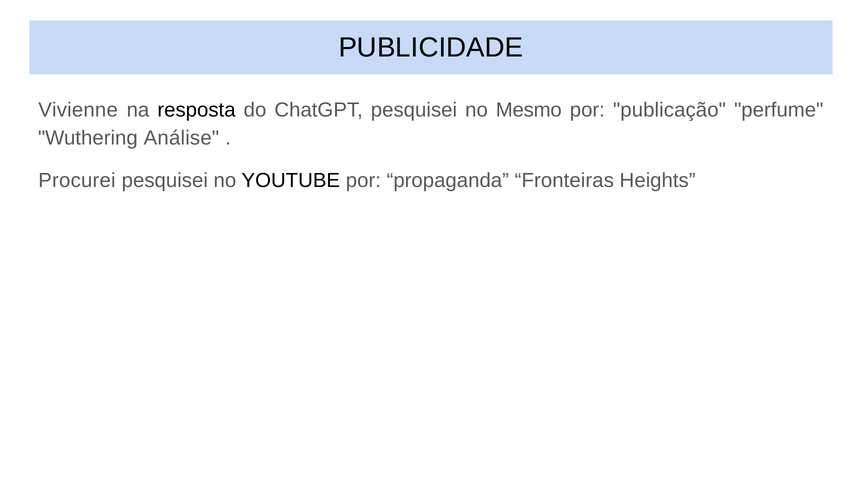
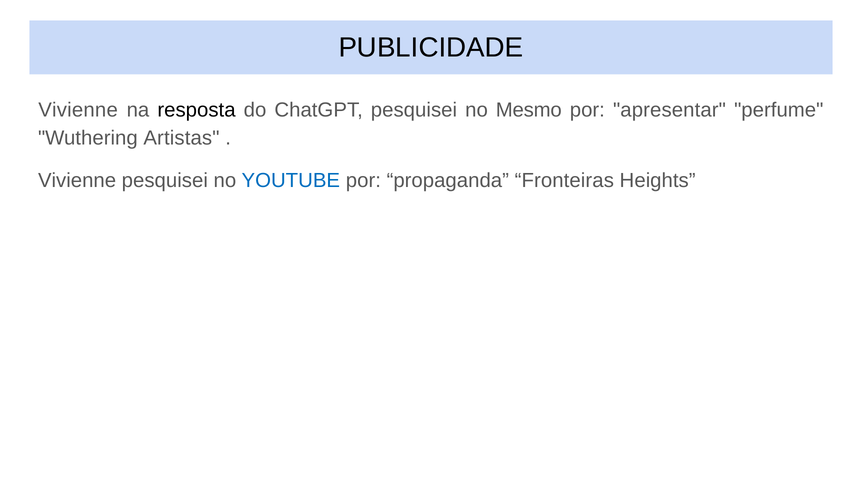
publicação: publicação -> apresentar (669, 110)
Análise: Análise -> Artistas (181, 138)
Procurei: Procurei -> Vivienne (77, 180)
YOUTUBE colour: black -> blue (291, 180)
